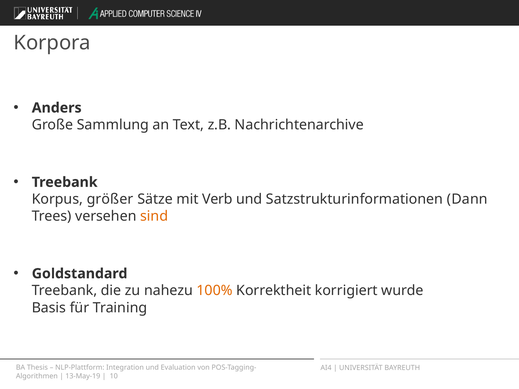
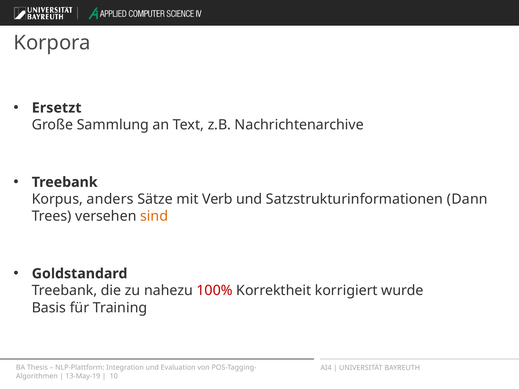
Anders: Anders -> Ersetzt (57, 108)
größer: größer -> anders (110, 199)
100% colour: orange -> red (215, 291)
